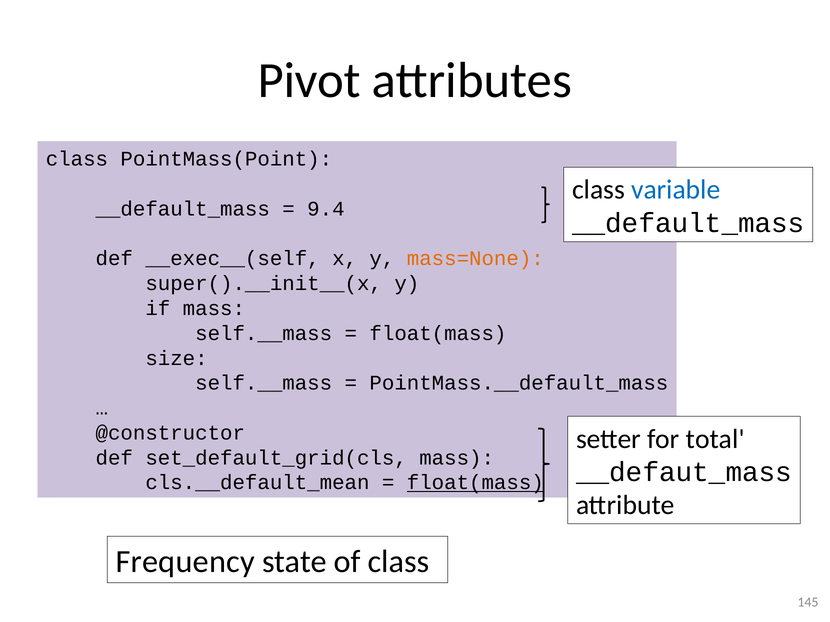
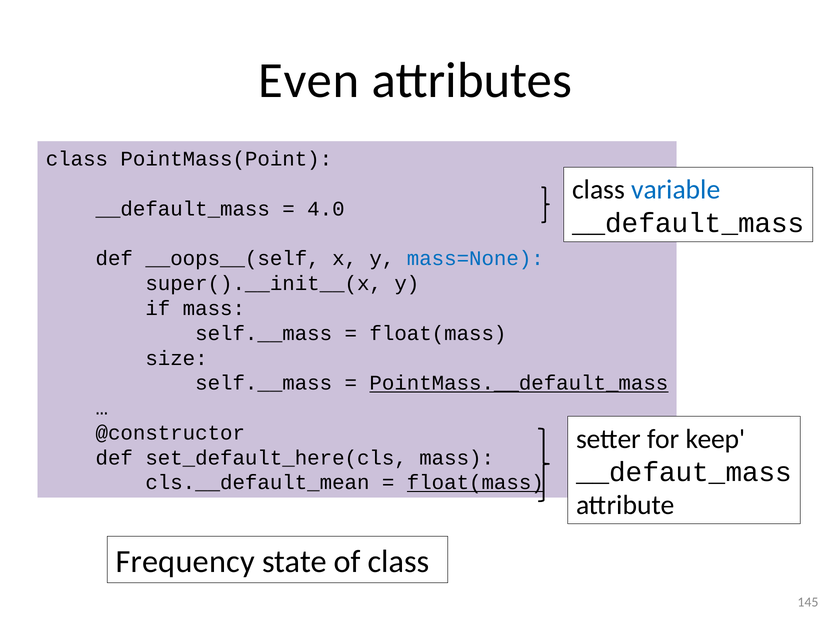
Pivot: Pivot -> Even (309, 80)
9.4: 9.4 -> 4.0 (326, 209)
__exec__(self: __exec__(self -> __oops__(self (233, 259)
mass=None colour: orange -> blue (475, 259)
PointMass.__default_mass underline: none -> present (519, 383)
total: total -> keep (715, 439)
set_default_grid(cls: set_default_grid(cls -> set_default_here(cls (276, 458)
